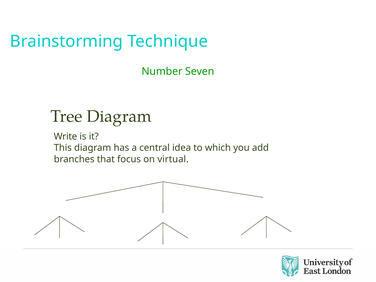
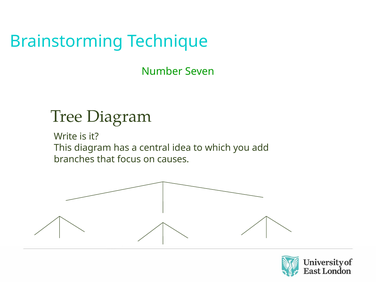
virtual: virtual -> causes (173, 159)
